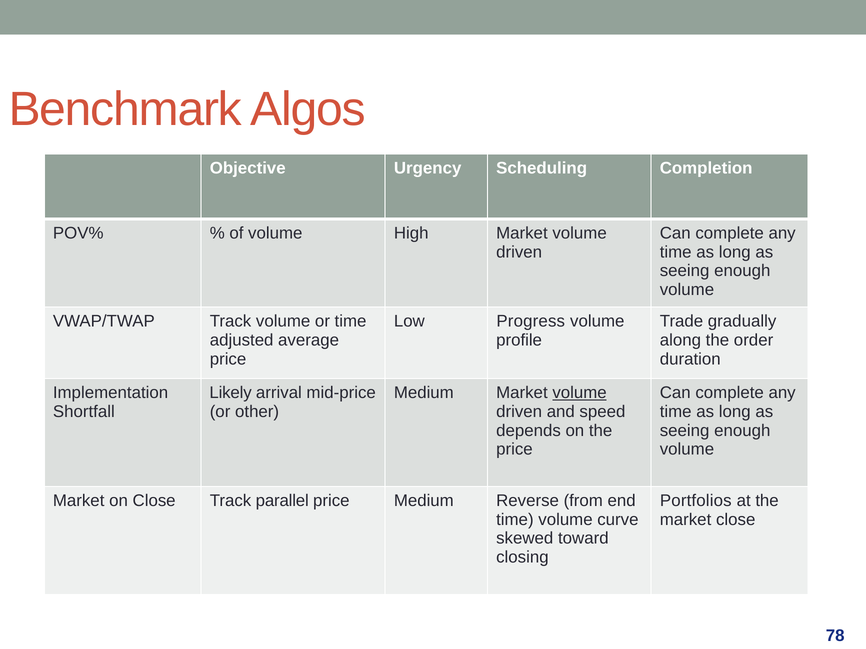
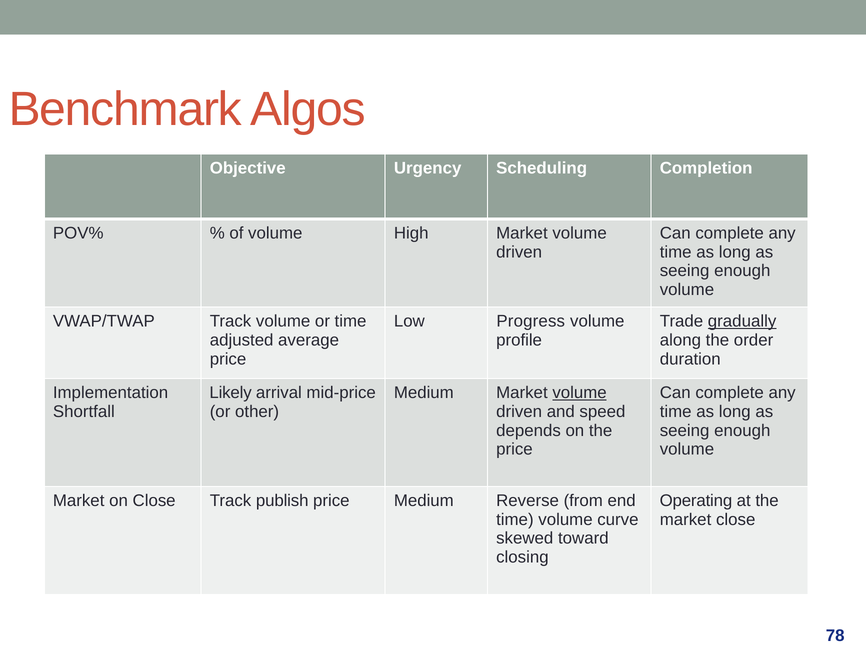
gradually underline: none -> present (742, 321)
parallel: parallel -> publish (282, 501)
Portfolios: Portfolios -> Operating (696, 501)
